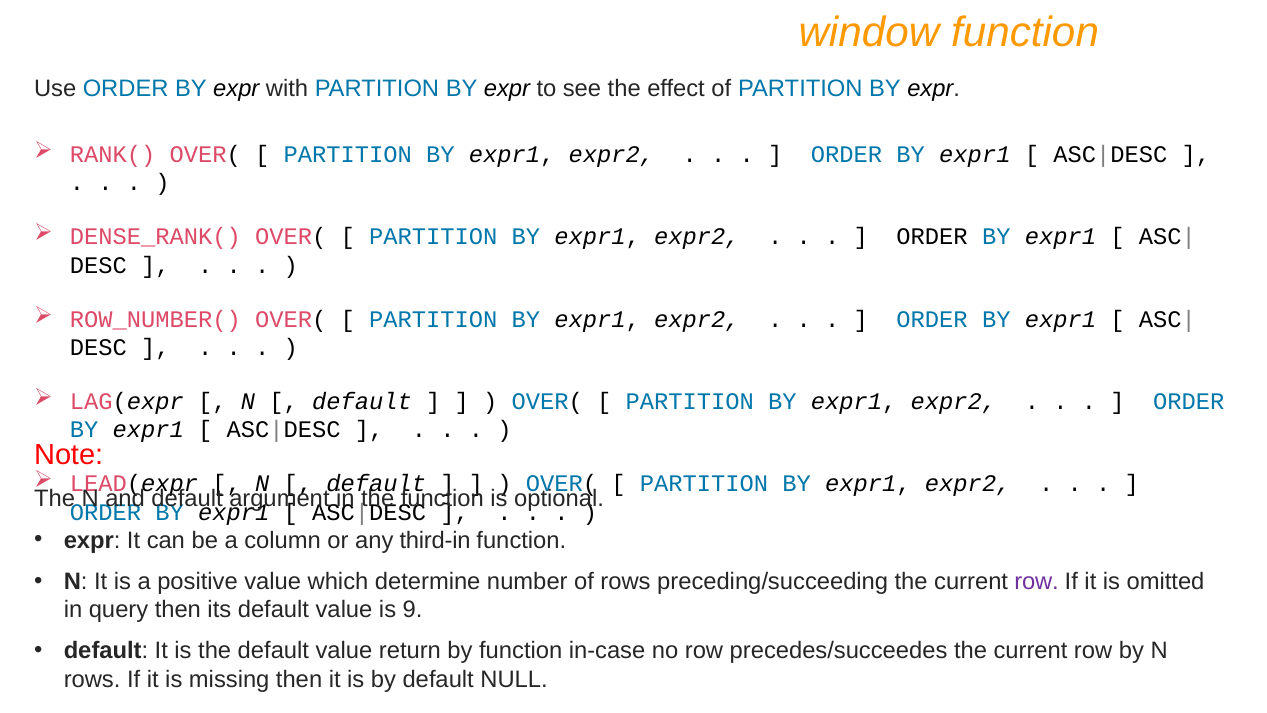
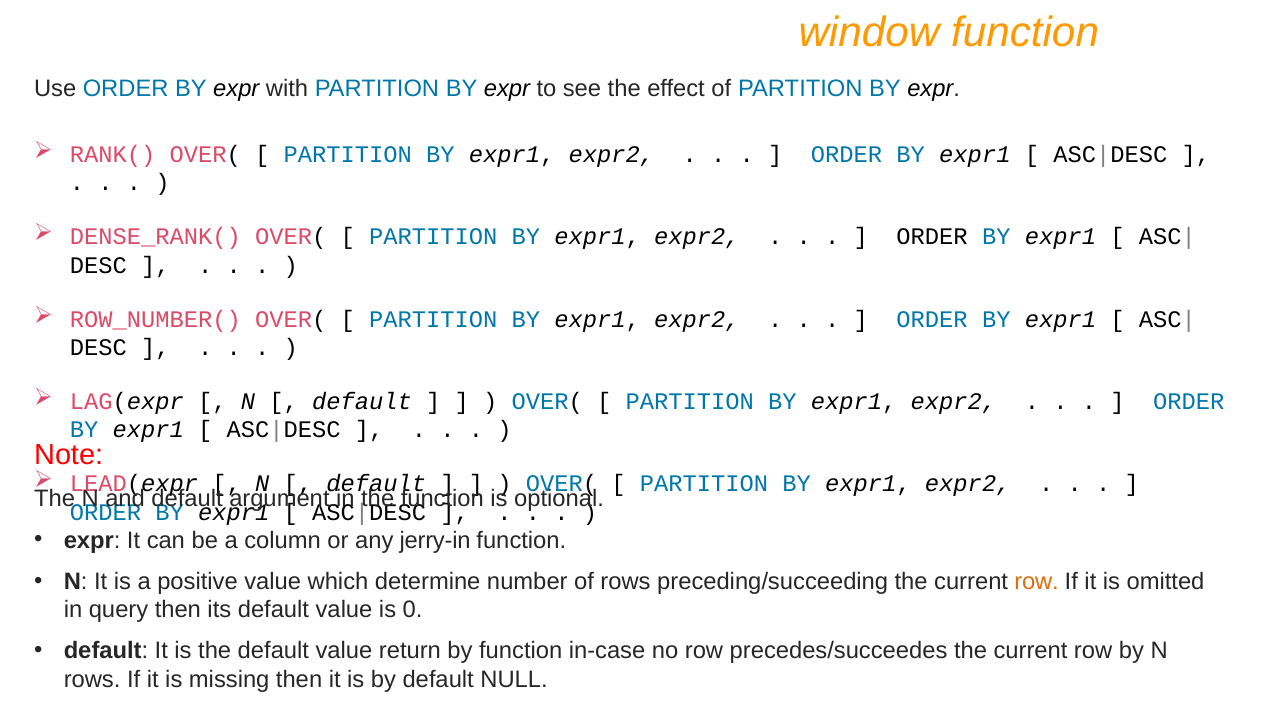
third-in: third-in -> jerry-in (435, 540)
row colour: purple -> orange (1037, 581)
9: 9 -> 0 (413, 610)
